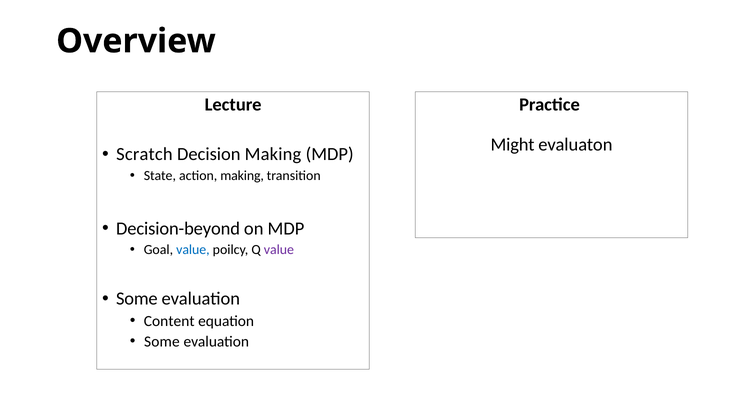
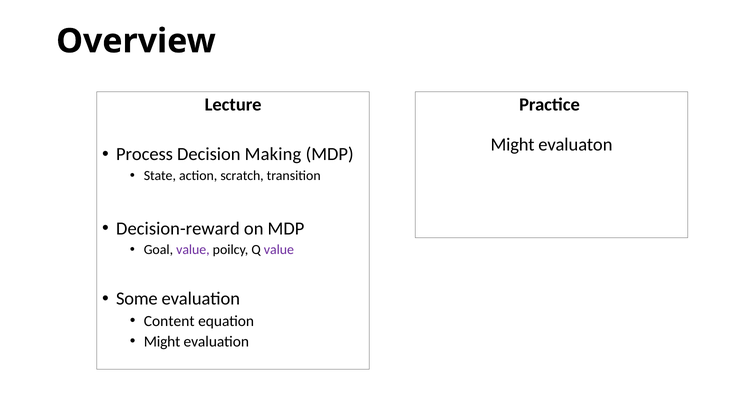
Scratch: Scratch -> Process (145, 154)
action making: making -> scratch (242, 176)
Decision-beyond: Decision-beyond -> Decision-reward (178, 228)
value colour: blue -> purple (193, 250)
Some: Some -> Might (162, 341)
